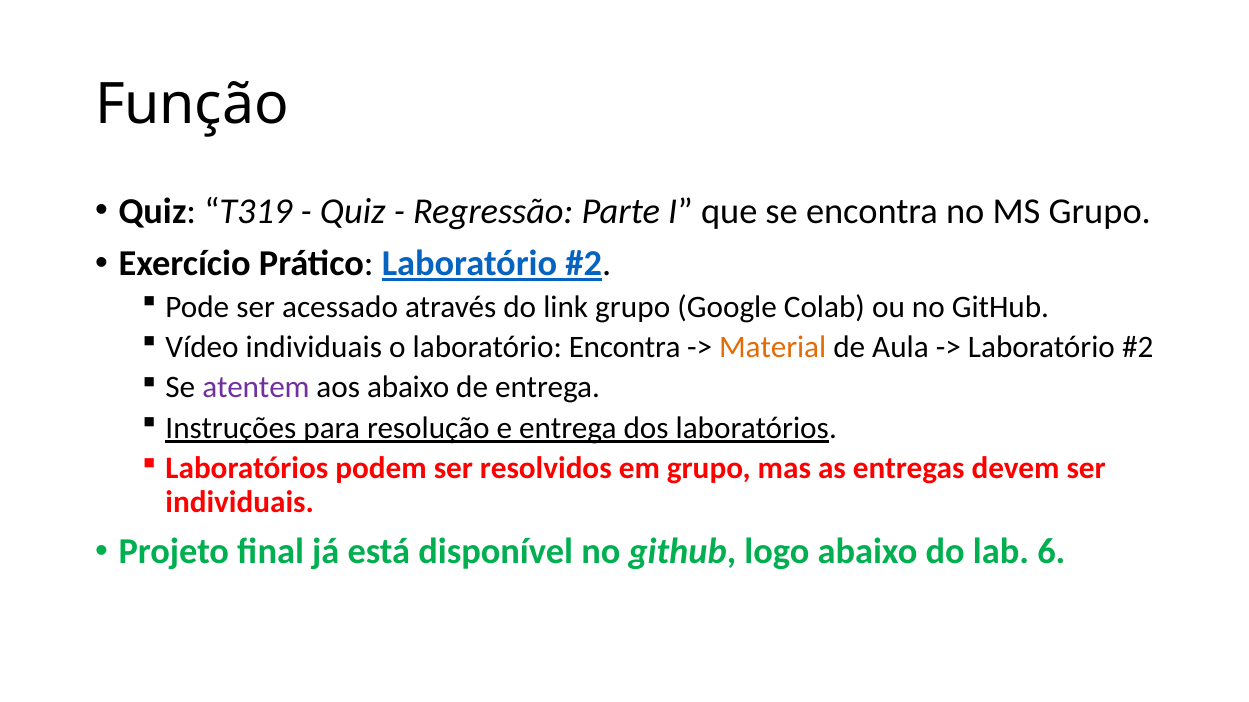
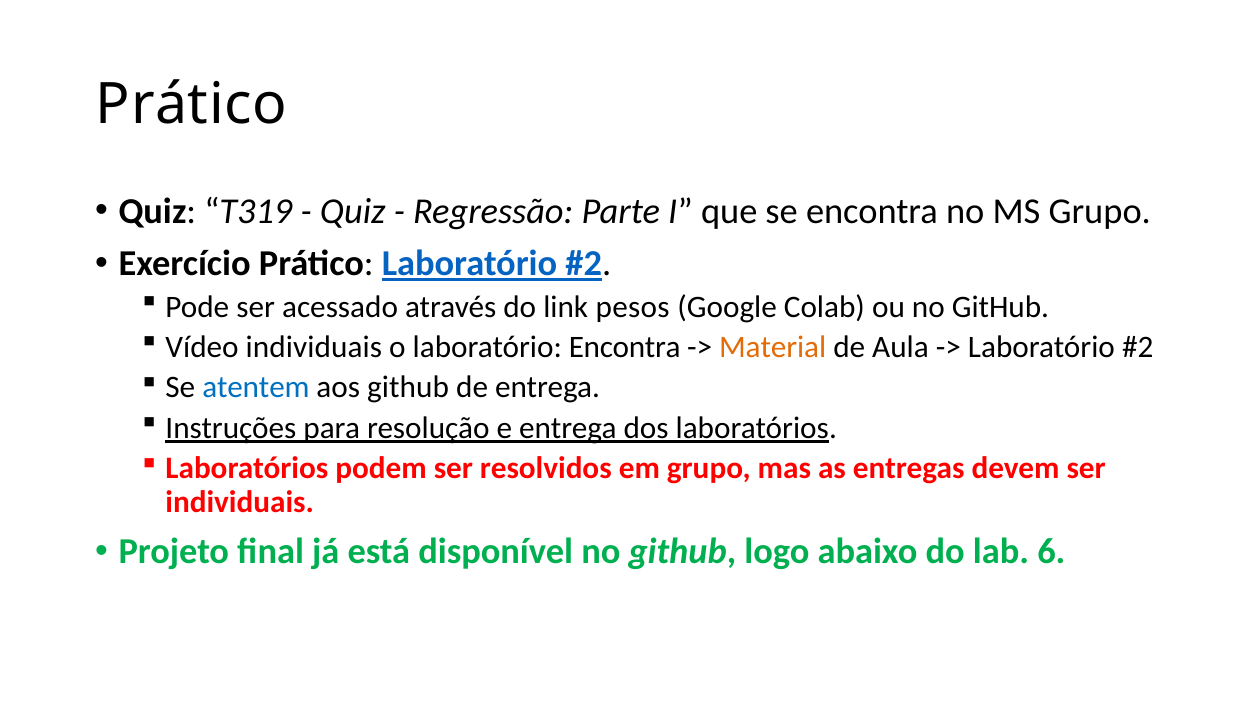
Função: Função -> Prático (192, 105)
link grupo: grupo -> pesos (633, 307)
atentem colour: purple -> blue (256, 388)
aos abaixo: abaixo -> github (408, 388)
